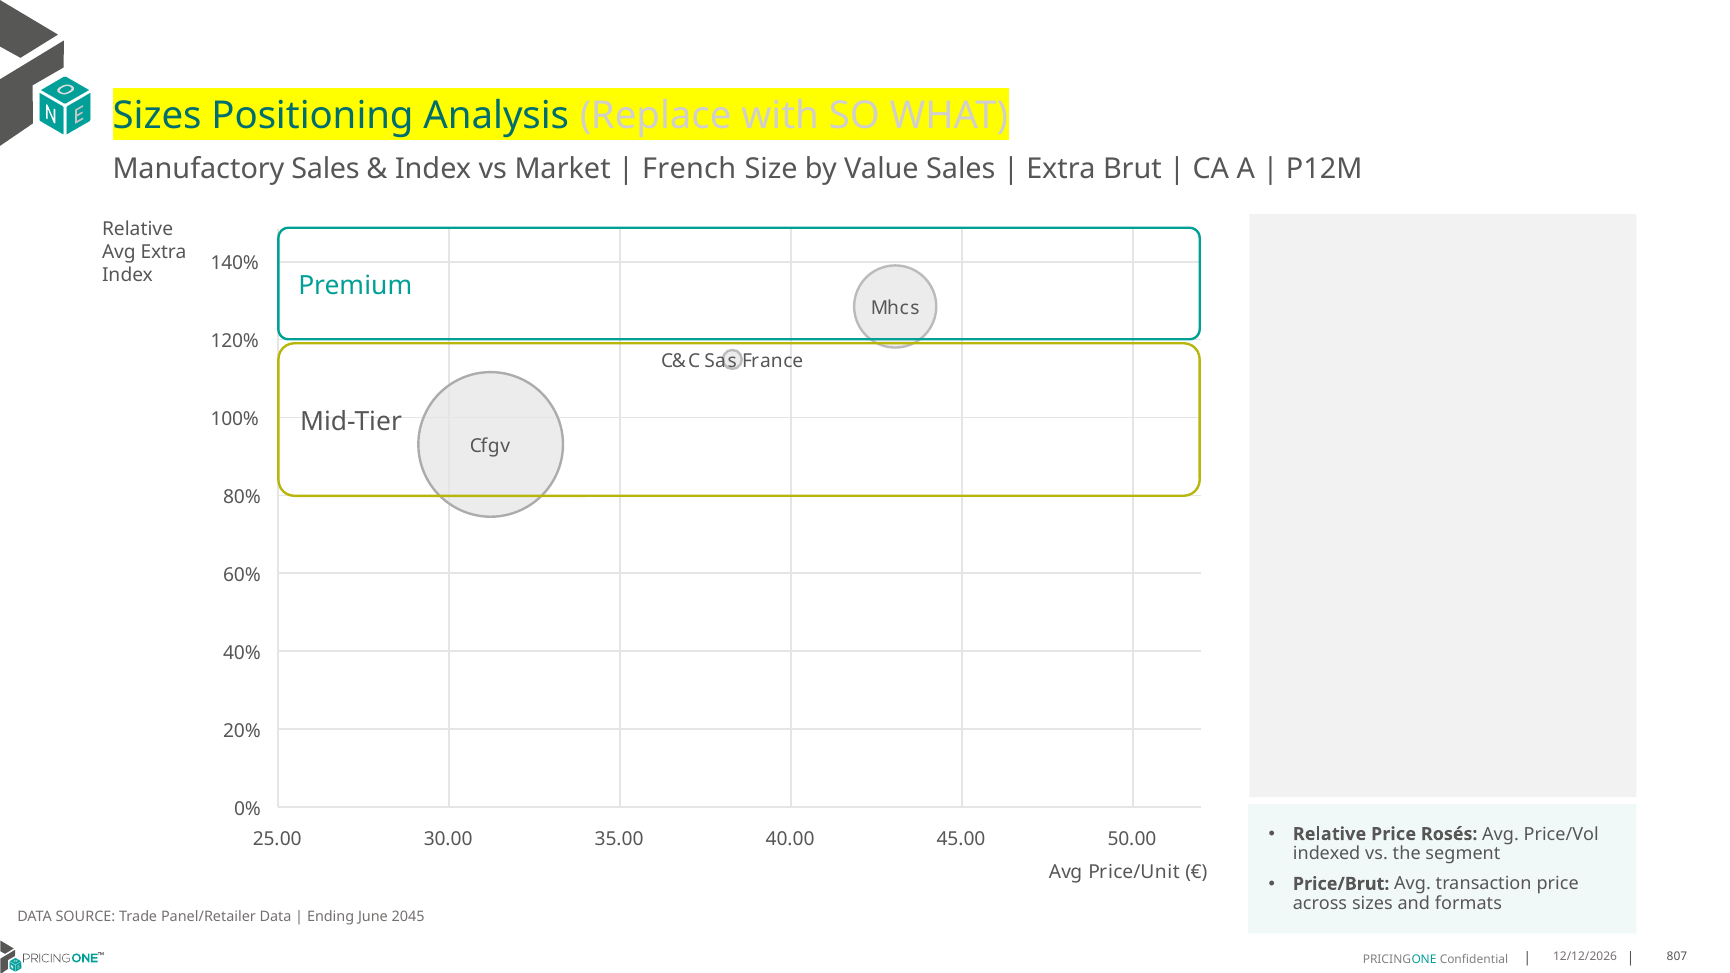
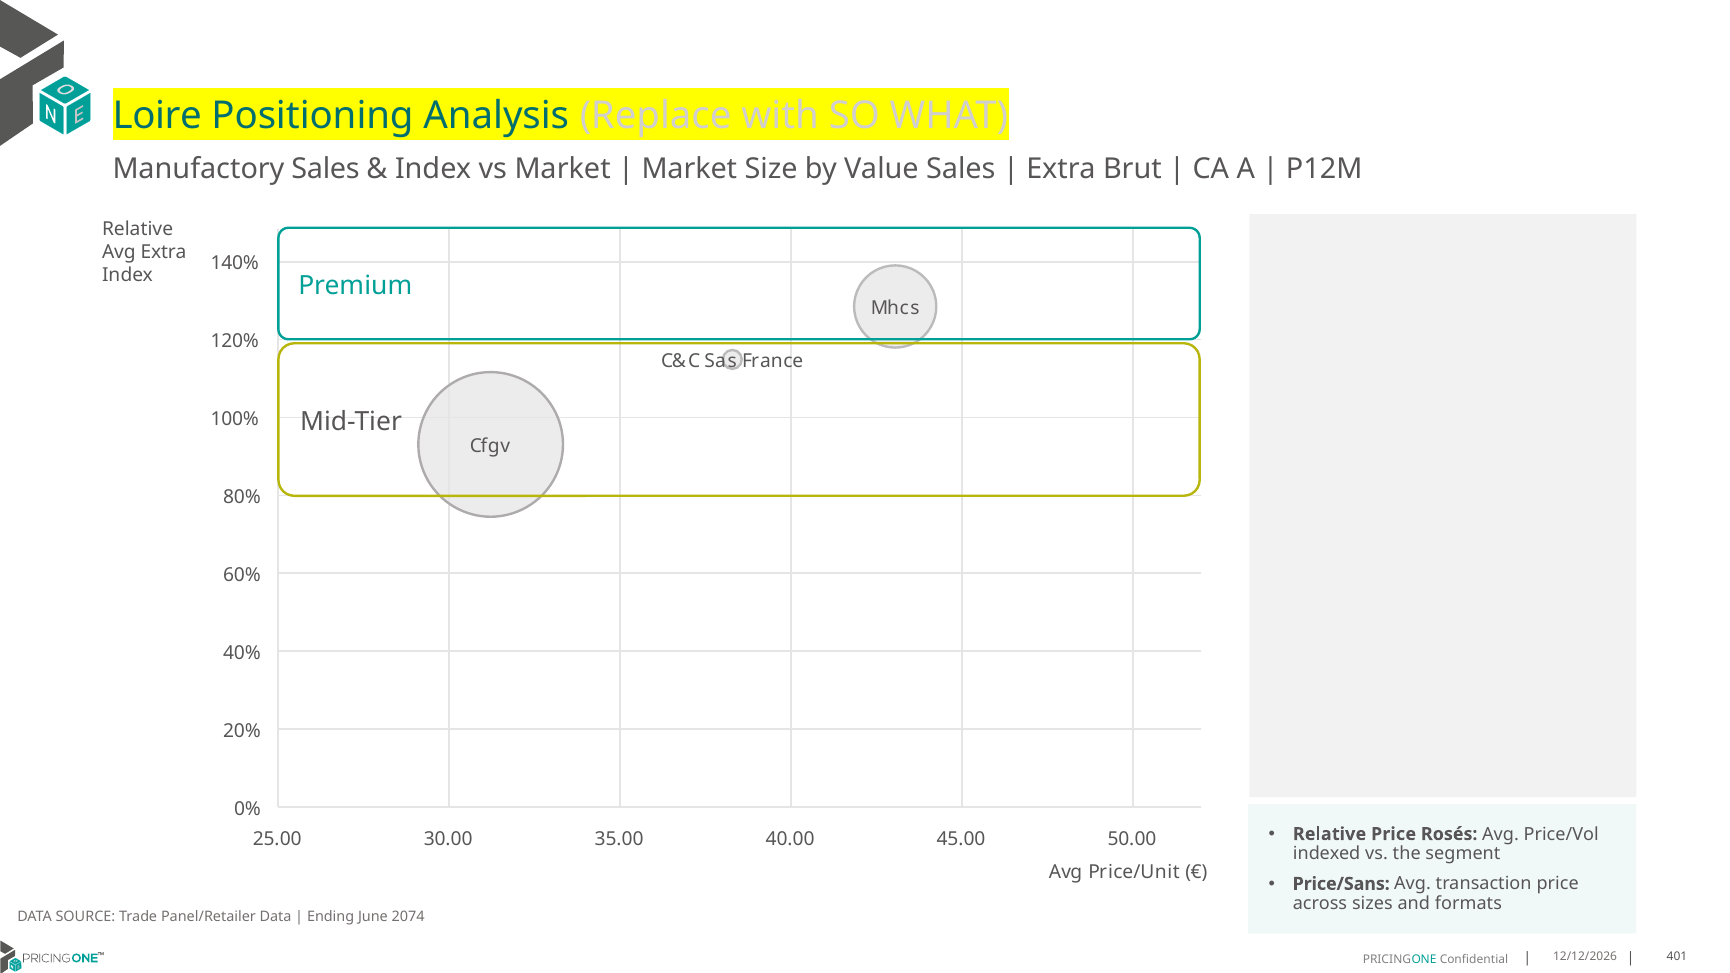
Sizes: Sizes -> Loire (157, 116)
French: French -> Market (689, 169)
Price/Brut: Price/Brut -> Price/Sans (1341, 884)
2045: 2045 -> 2074 (408, 917)
807: 807 -> 401 (1677, 957)
